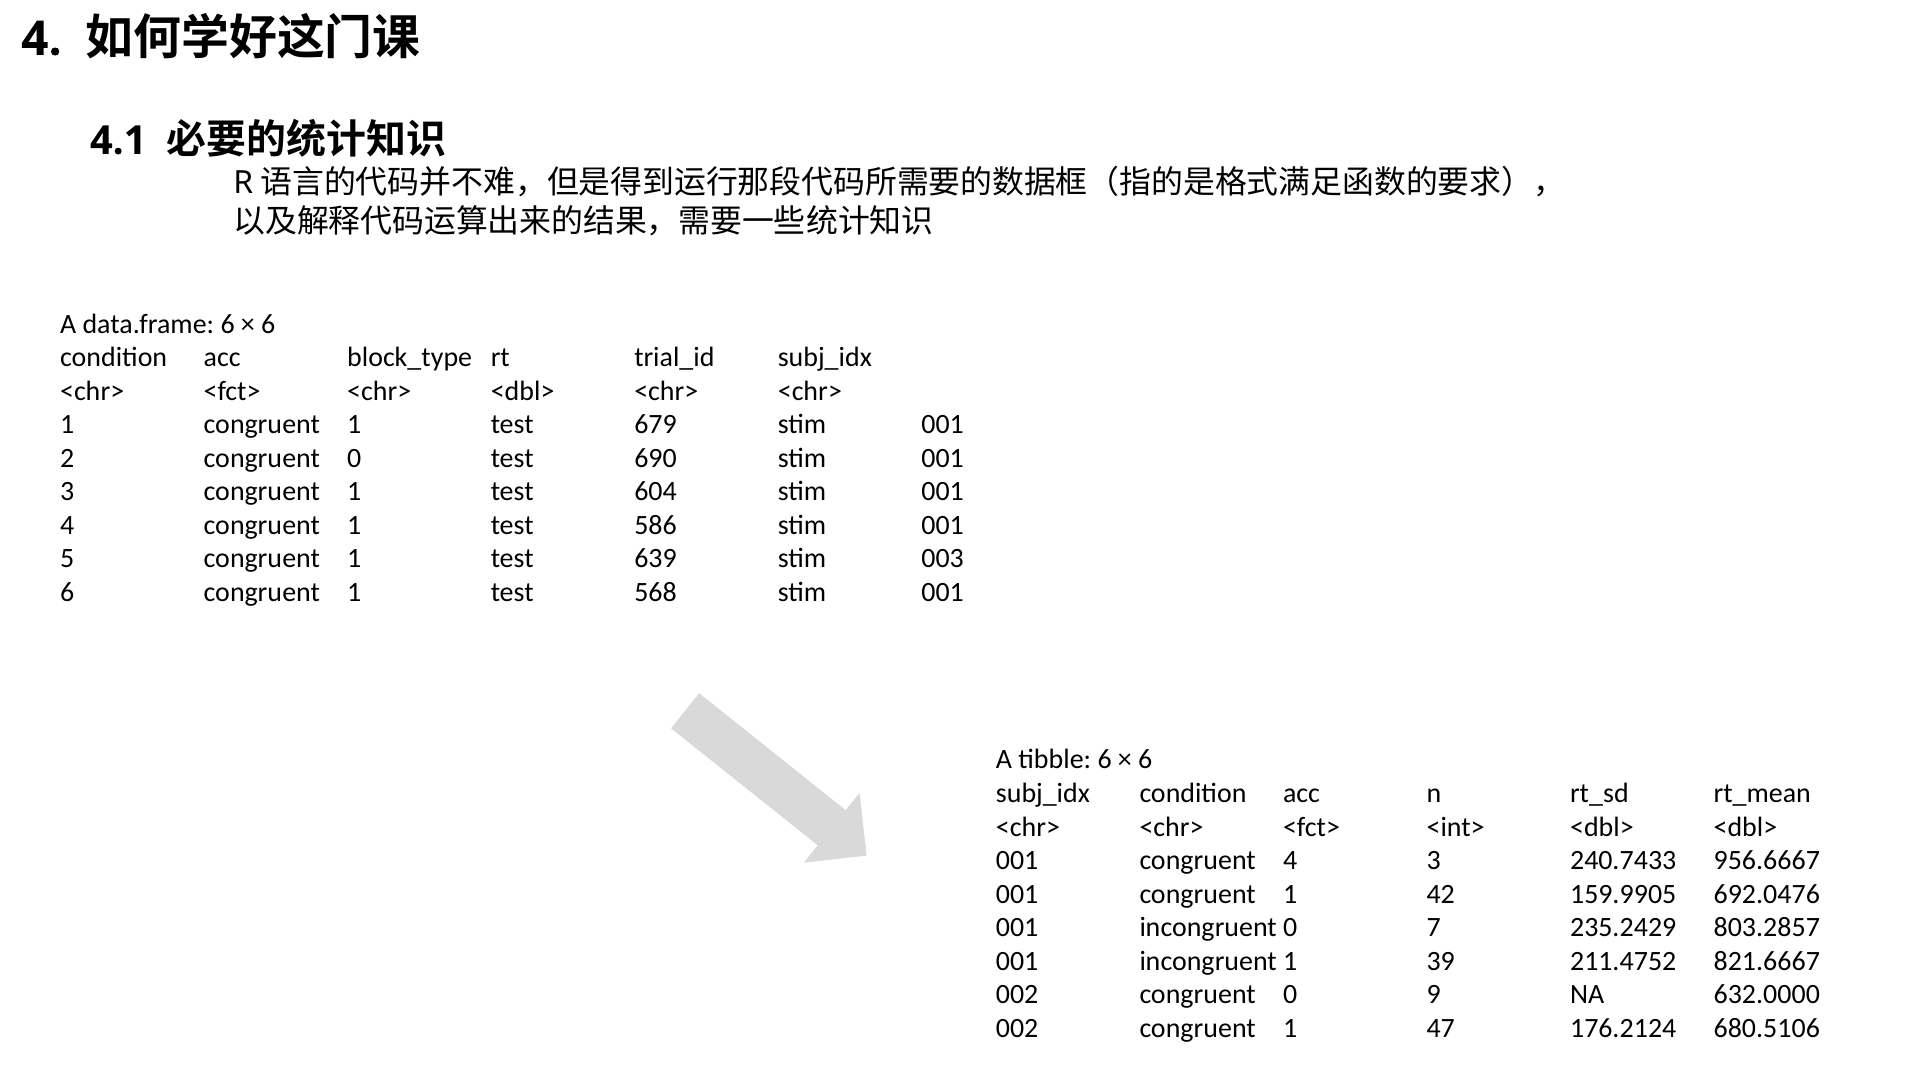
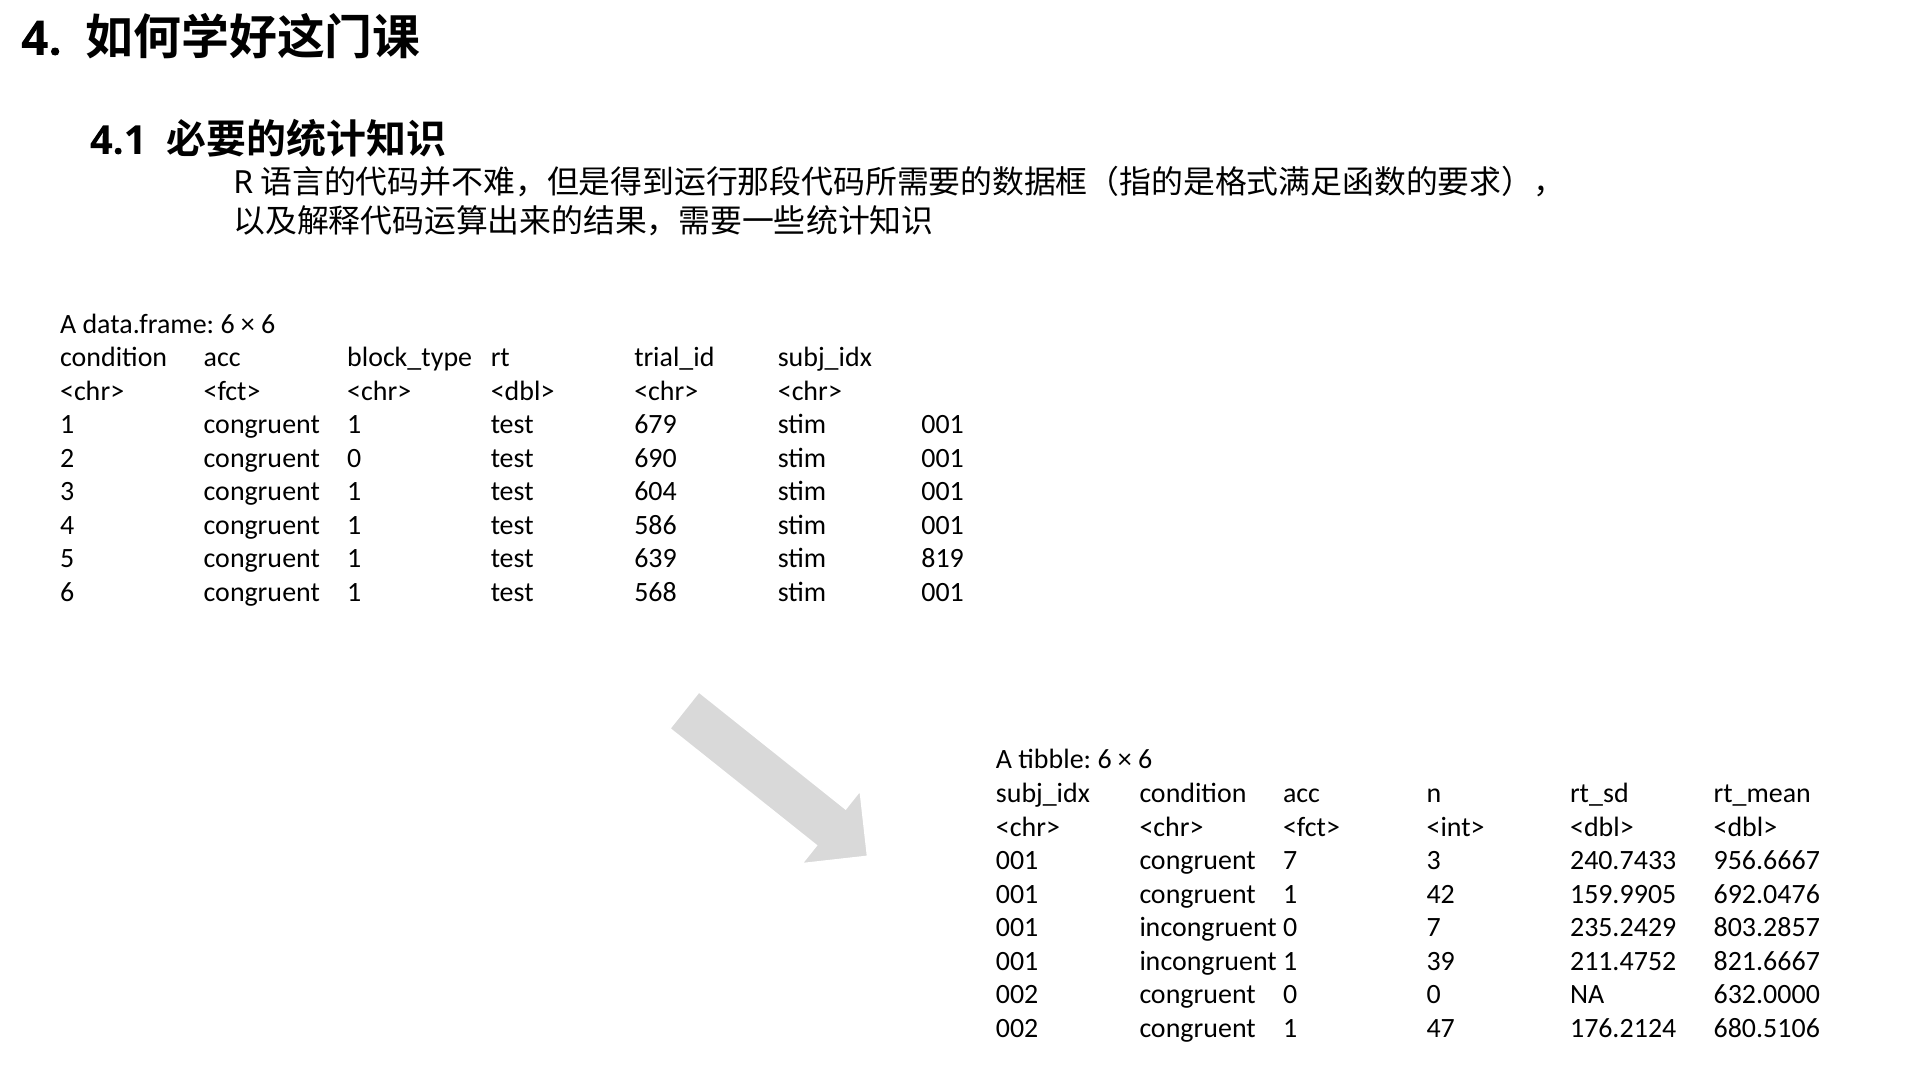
003: 003 -> 819 (943, 558)
congruent 4: 4 -> 7 (1290, 860)
0 9: 9 -> 0 (1434, 994)
